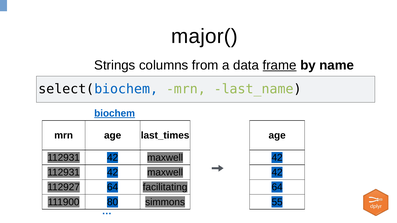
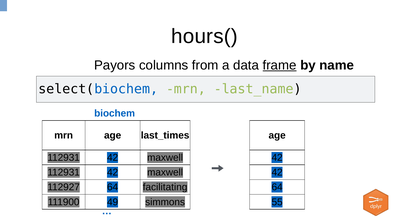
major(: major( -> hours( (204, 36)
Strings: Strings -> Payors (115, 65)
biochem underline: present -> none (115, 114)
80: 80 -> 49 (113, 202)
